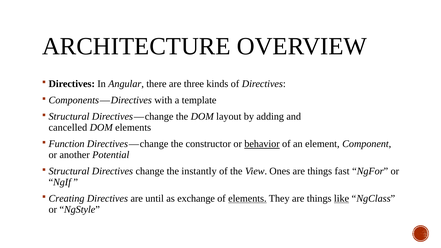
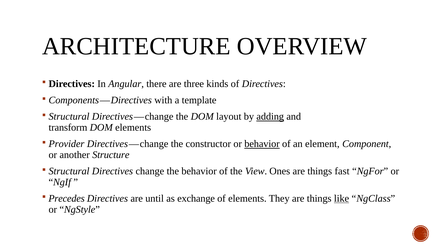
adding underline: none -> present (270, 117)
cancelled: cancelled -> transform (68, 127)
Function: Function -> Provider (67, 144)
Potential: Potential -> Structure (111, 155)
the instantly: instantly -> behavior (199, 171)
Creating: Creating -> Precedes (67, 199)
elements underline: present -> none (247, 199)
